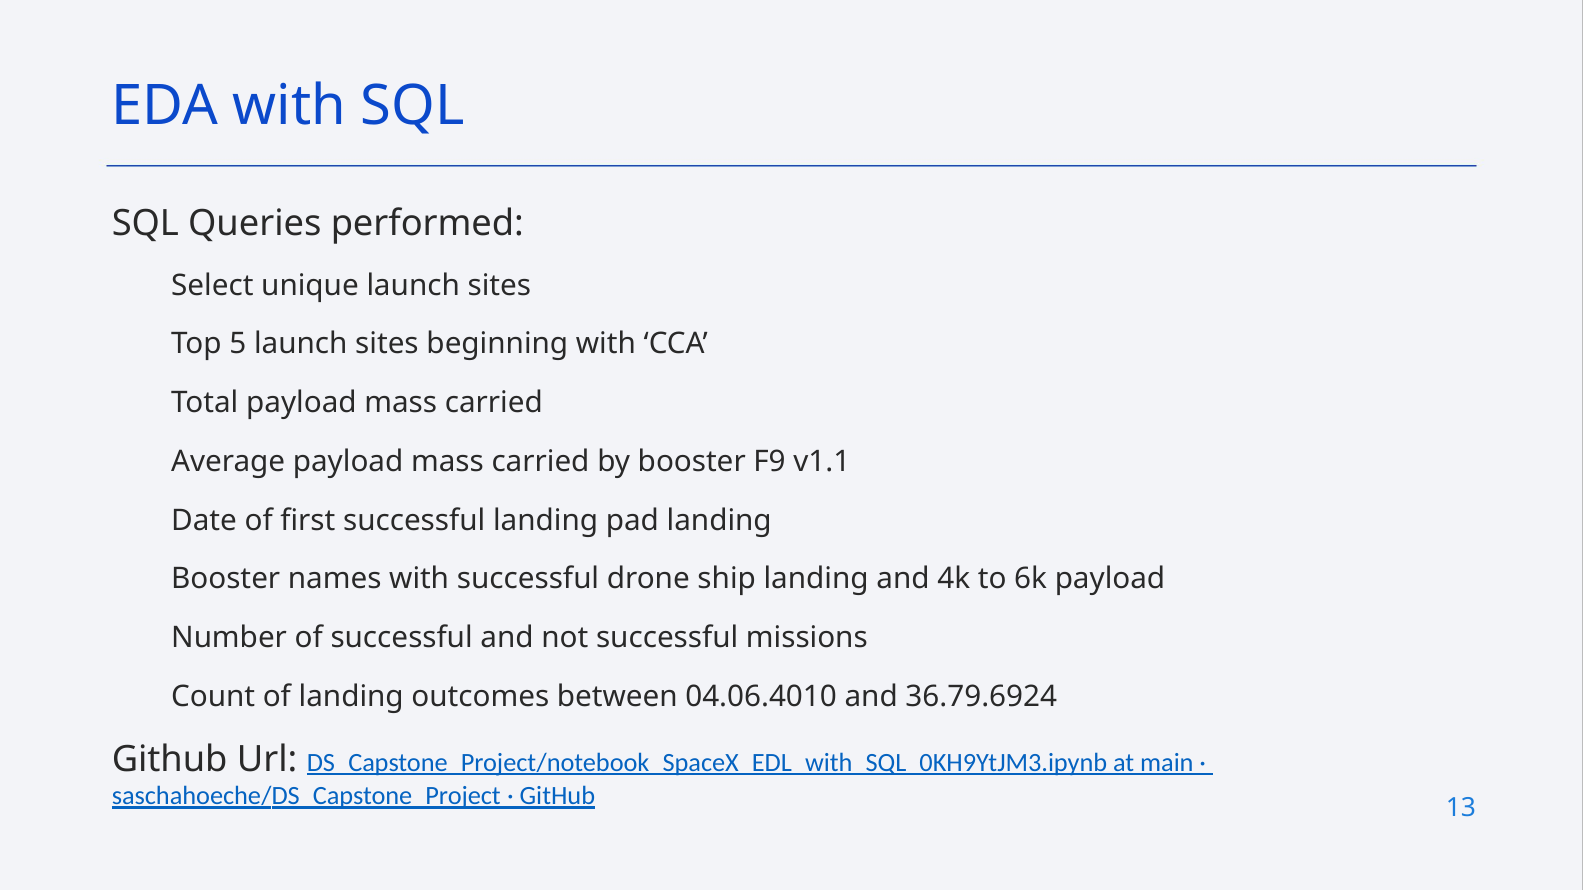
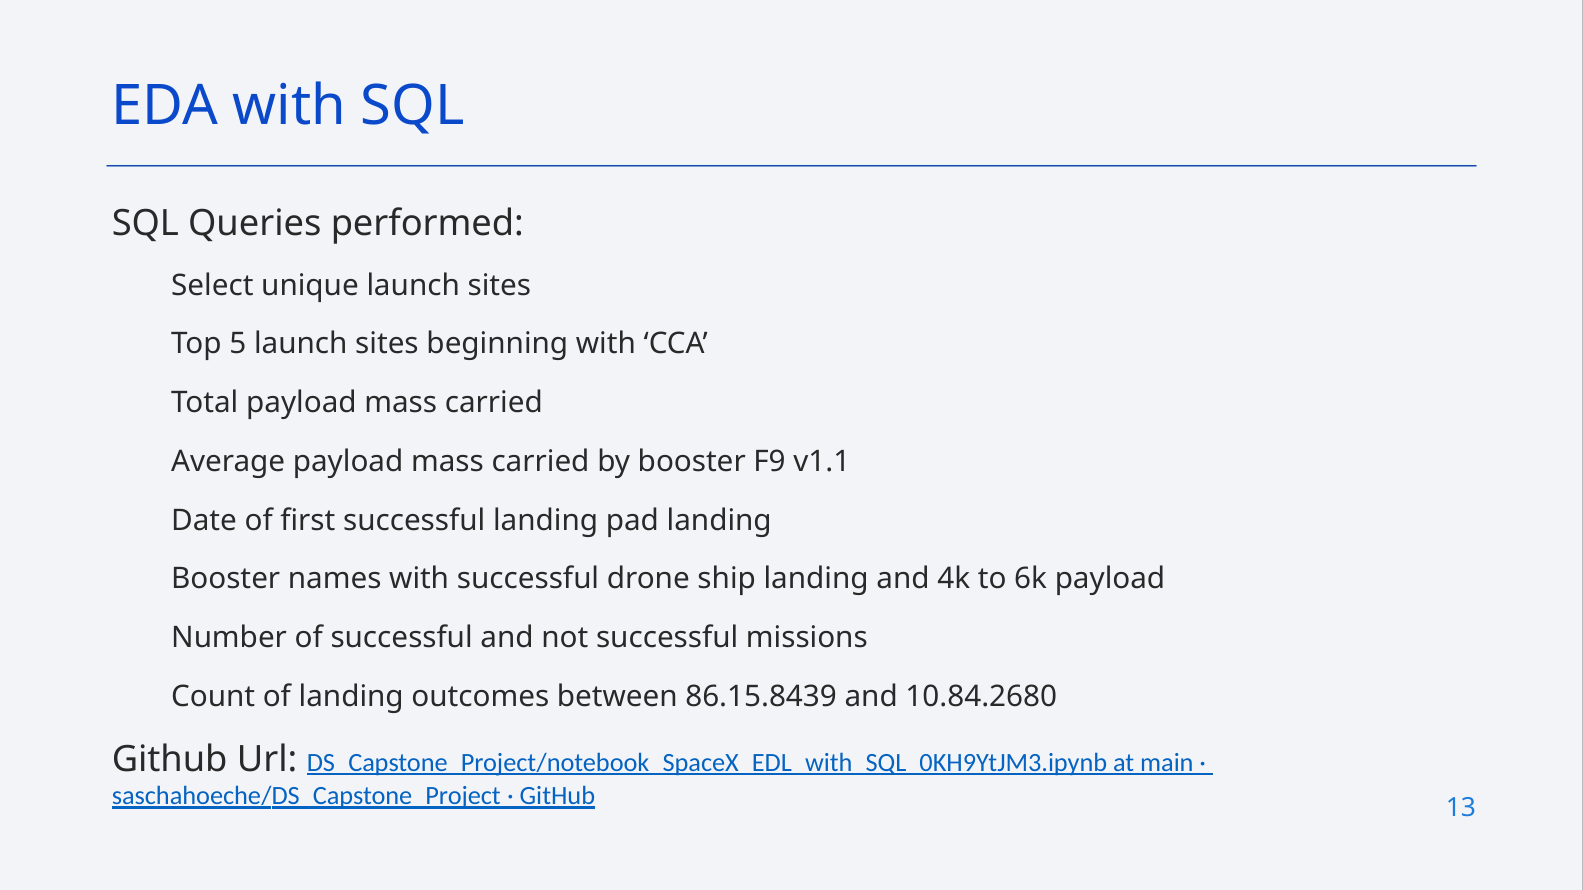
04.06.4010: 04.06.4010 -> 86.15.8439 (761, 697)
36.79.6924: 36.79.6924 -> 10.84.2680 (981, 697)
